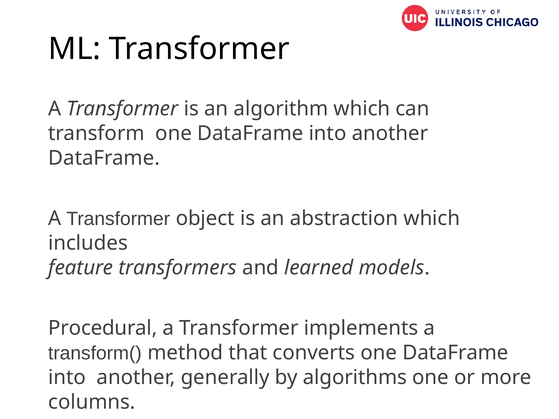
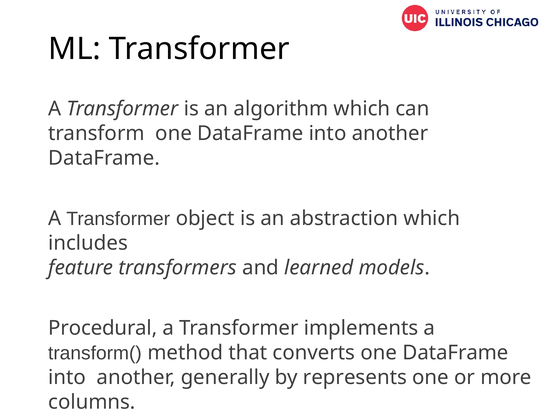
algorithms: algorithms -> represents (355, 378)
